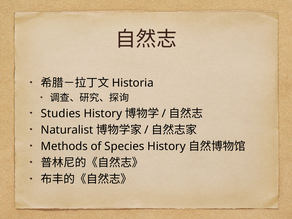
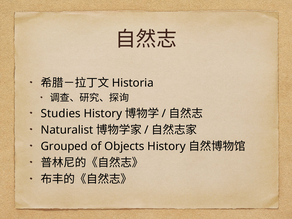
Methods: Methods -> Grouped (64, 146)
Species: Species -> Objects (124, 146)
